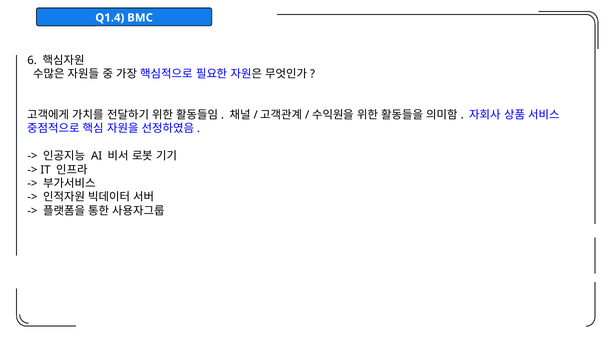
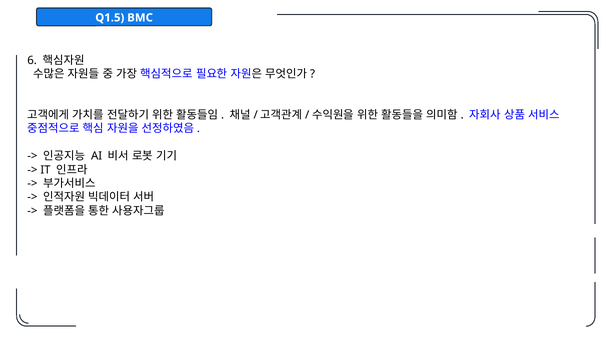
Q1.4: Q1.4 -> Q1.5 (110, 18)
